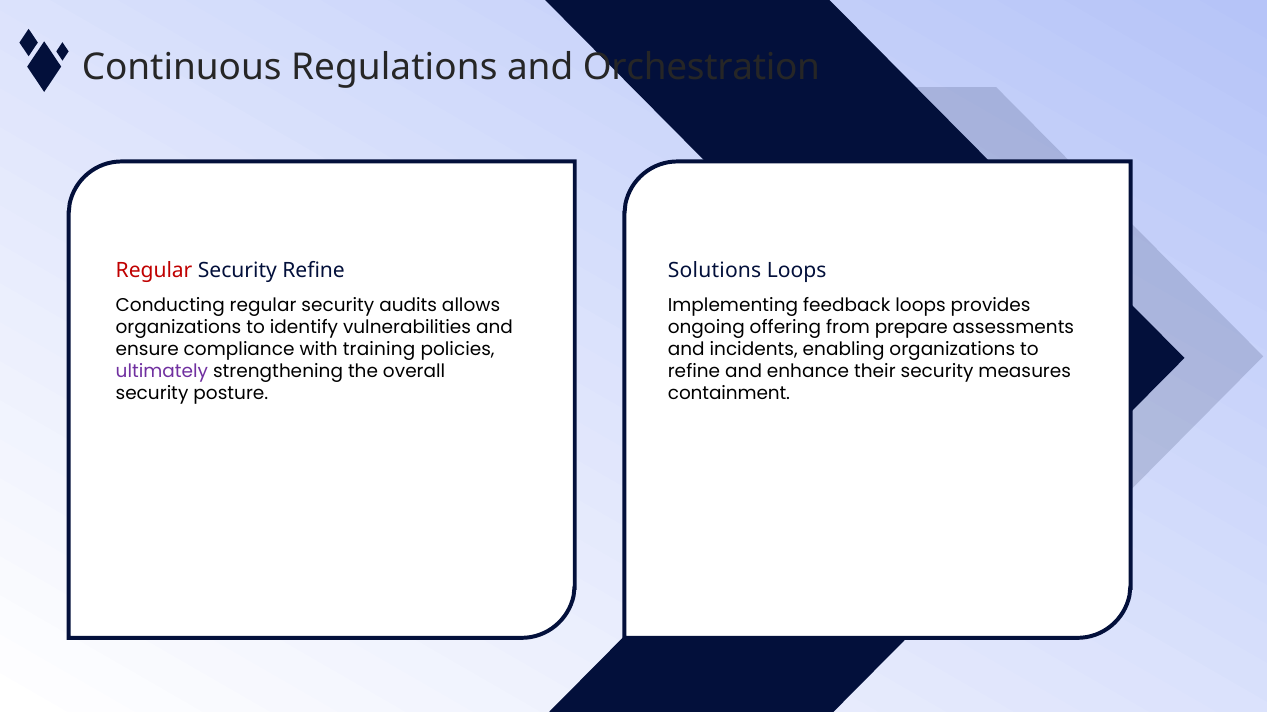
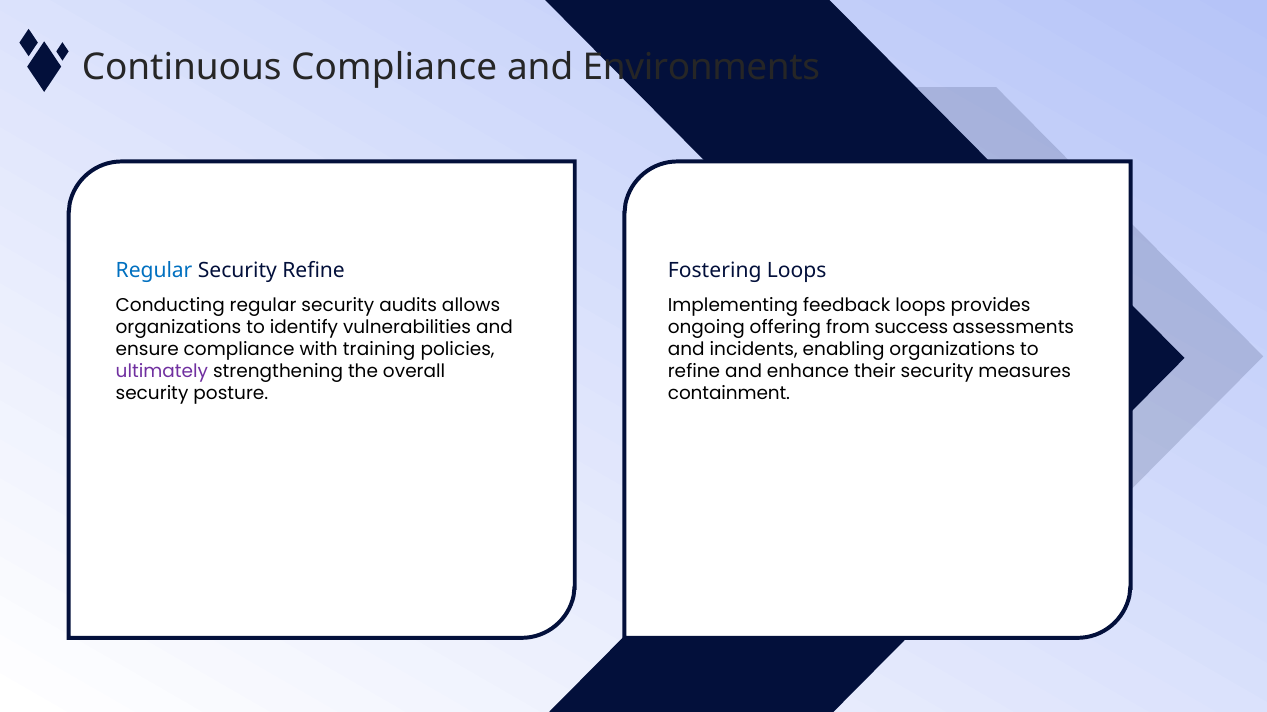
Continuous Regulations: Regulations -> Compliance (394, 67)
Orchestration: Orchestration -> Environments (701, 67)
Regular colour: red -> blue (154, 270)
Solutions: Solutions -> Fostering (715, 270)
prepare: prepare -> success (911, 328)
